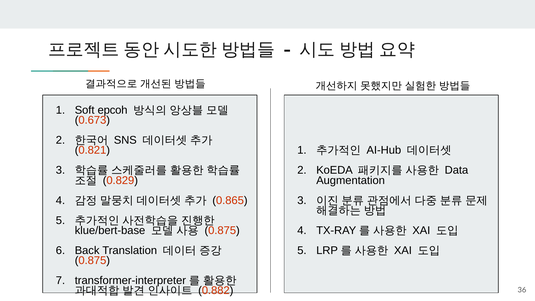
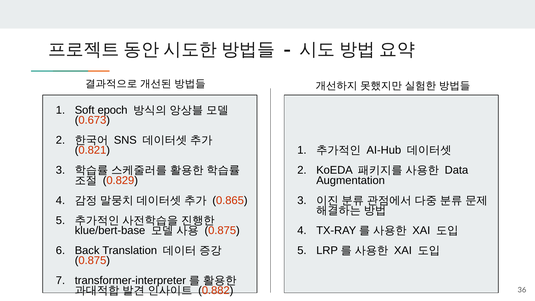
epcoh: epcoh -> epoch (113, 110)
